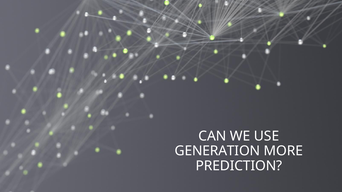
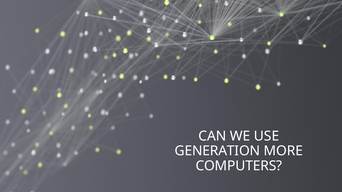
PREDICTION: PREDICTION -> COMPUTERS (239, 166)
